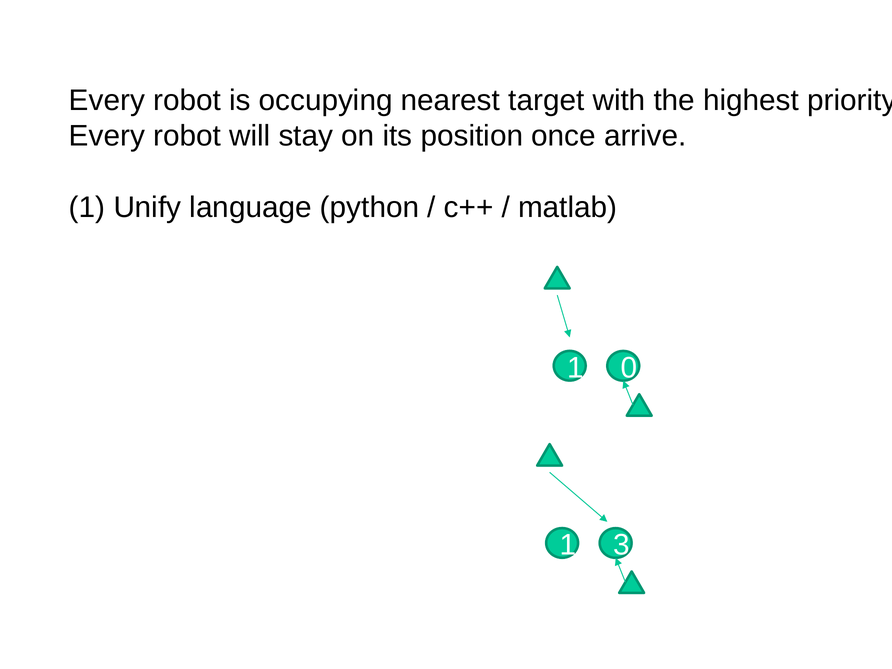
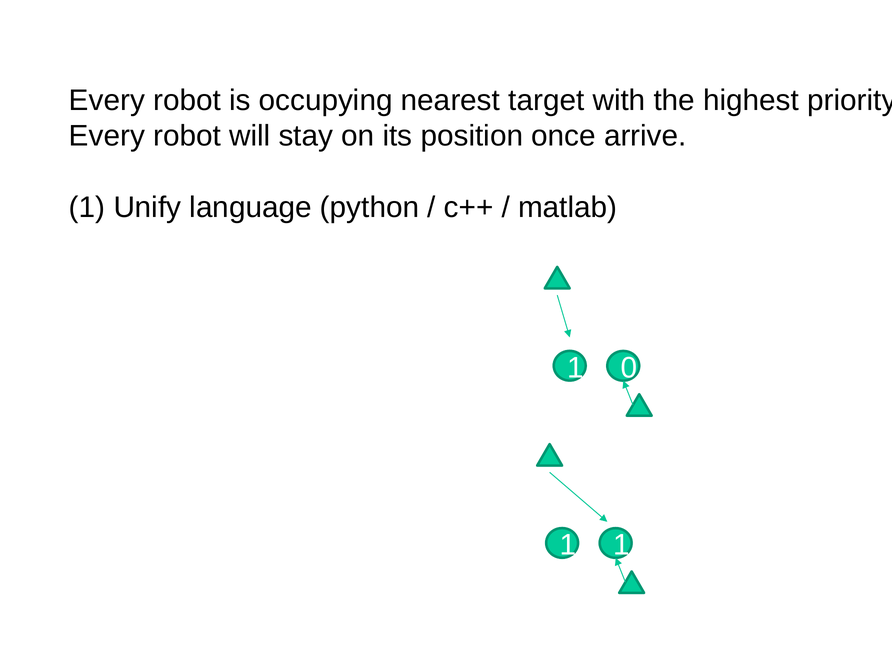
1 3: 3 -> 1 (621, 545)
